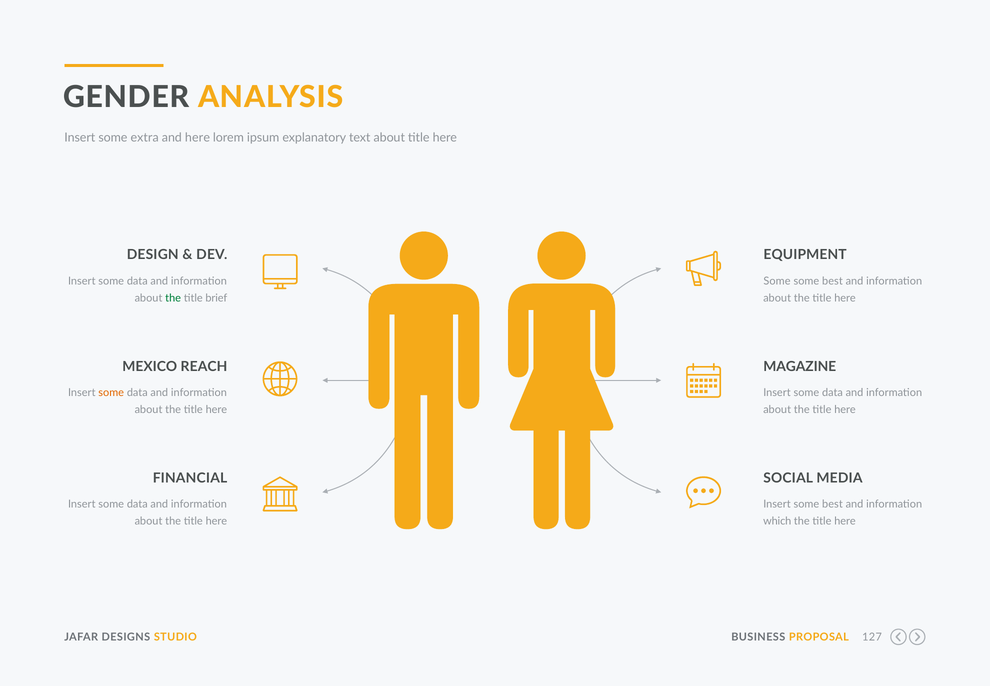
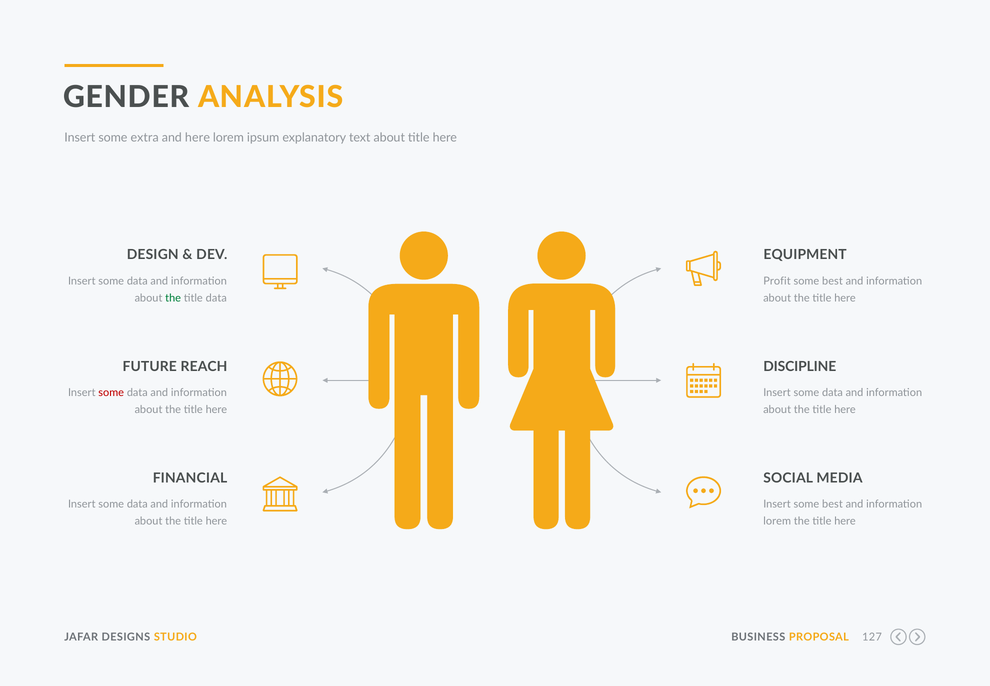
Some: Some -> Profit (777, 281)
title brief: brief -> data (216, 298)
MEXICO: MEXICO -> FUTURE (150, 366)
MAGAZINE: MAGAZINE -> DISCIPLINE (800, 366)
some colour: orange -> red (111, 392)
which: which -> lorem (777, 521)
